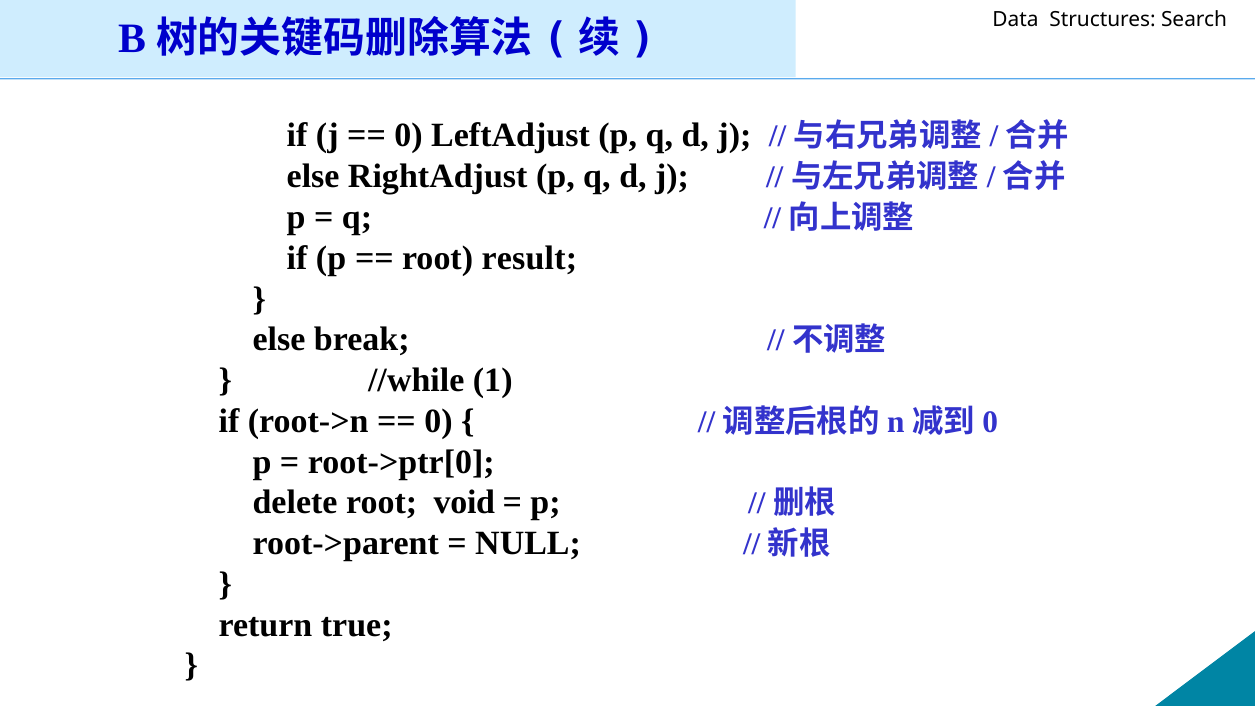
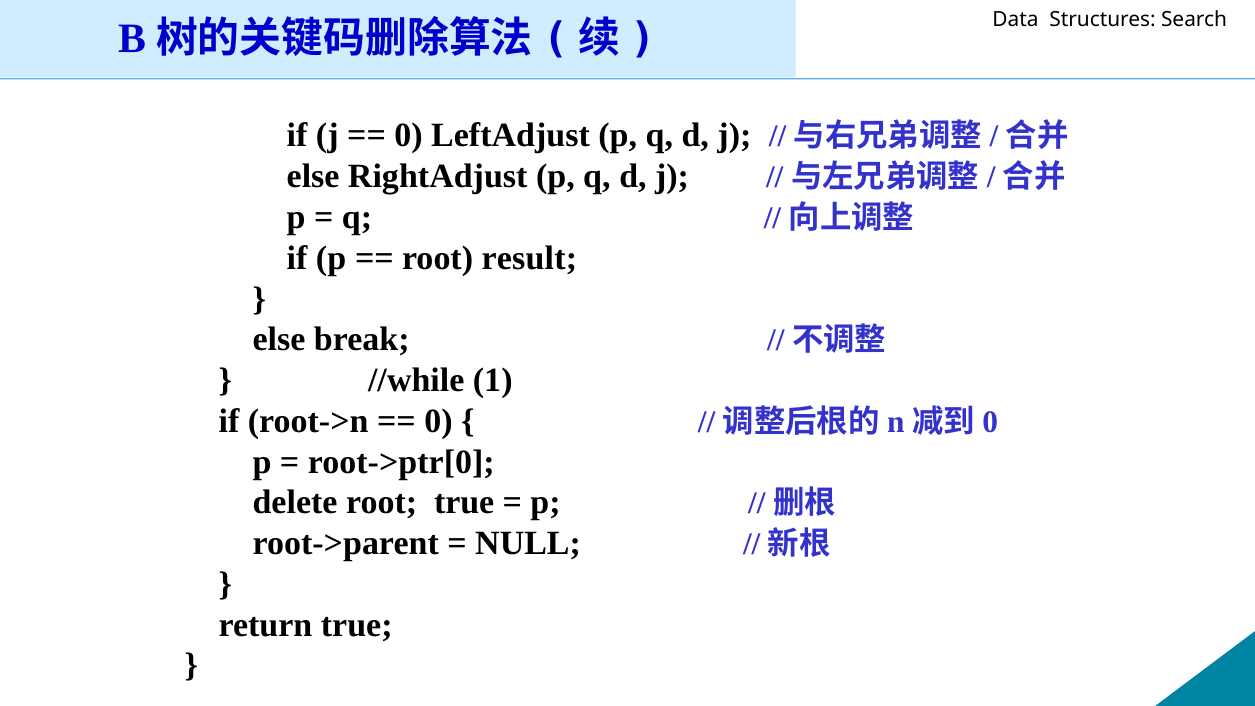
root void: void -> true (464, 503)
